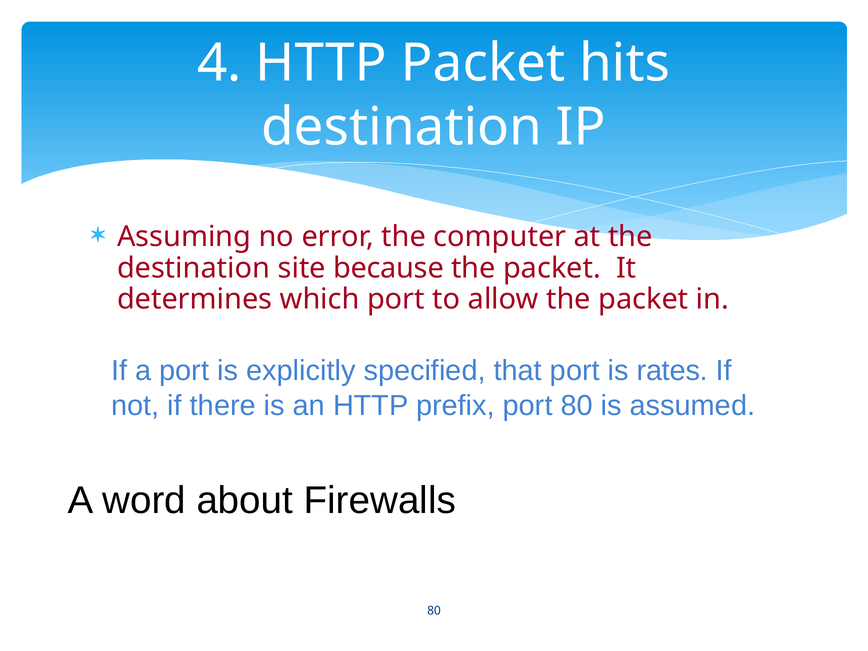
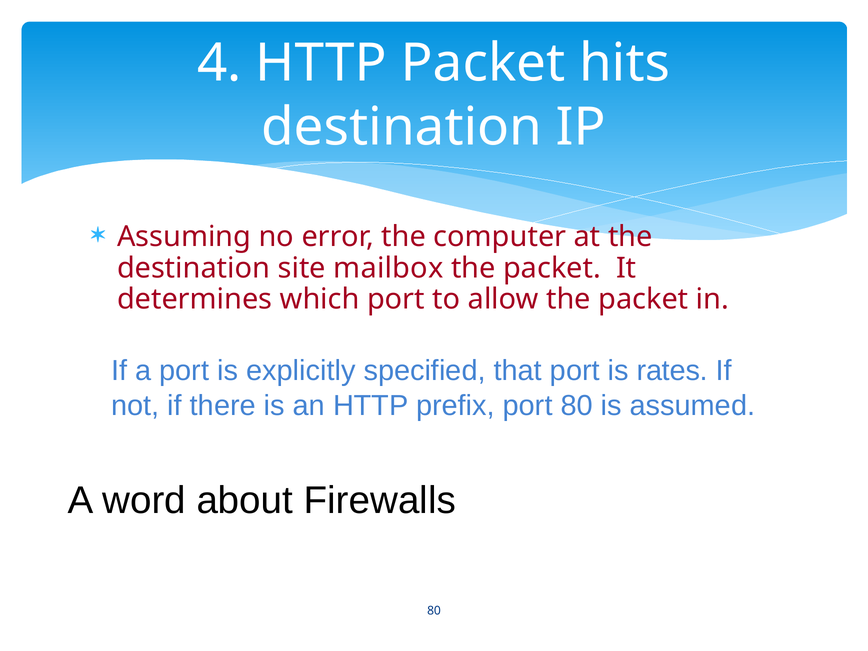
because: because -> mailbox (388, 268)
